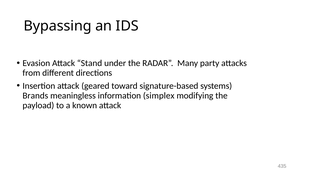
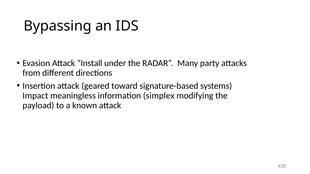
Stand: Stand -> Install (90, 63)
Brands: Brands -> Impact (35, 96)
